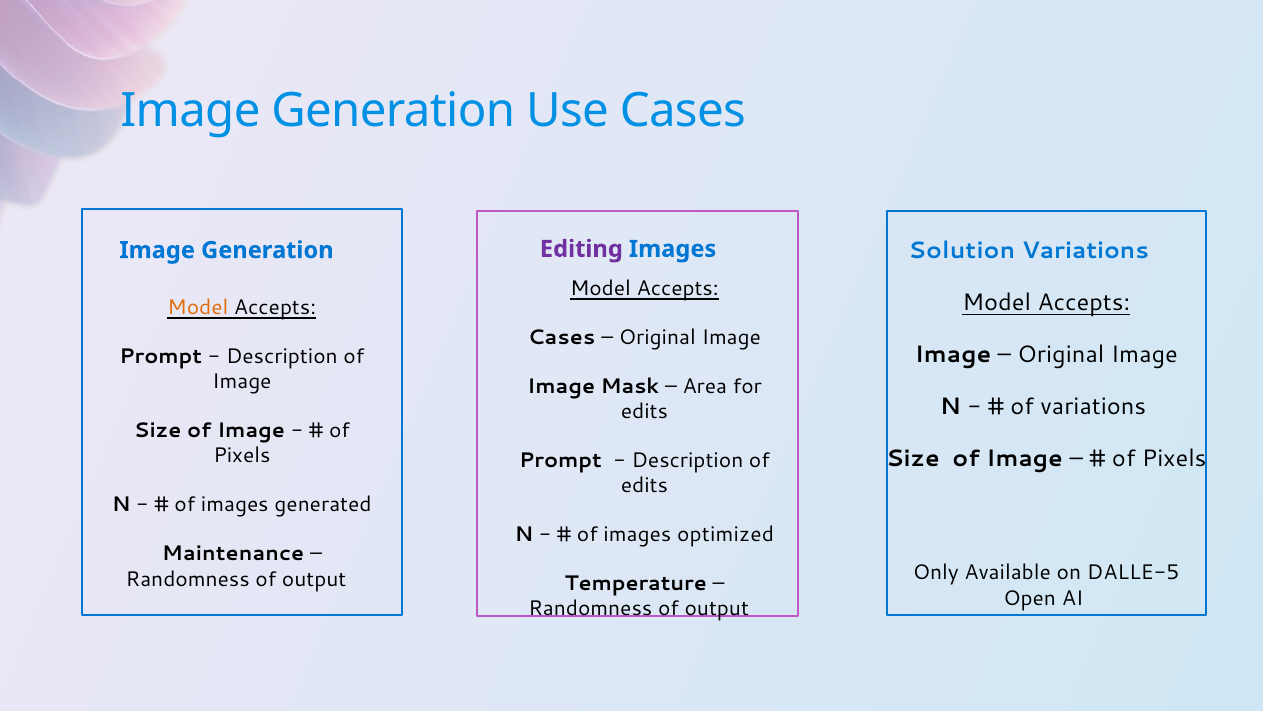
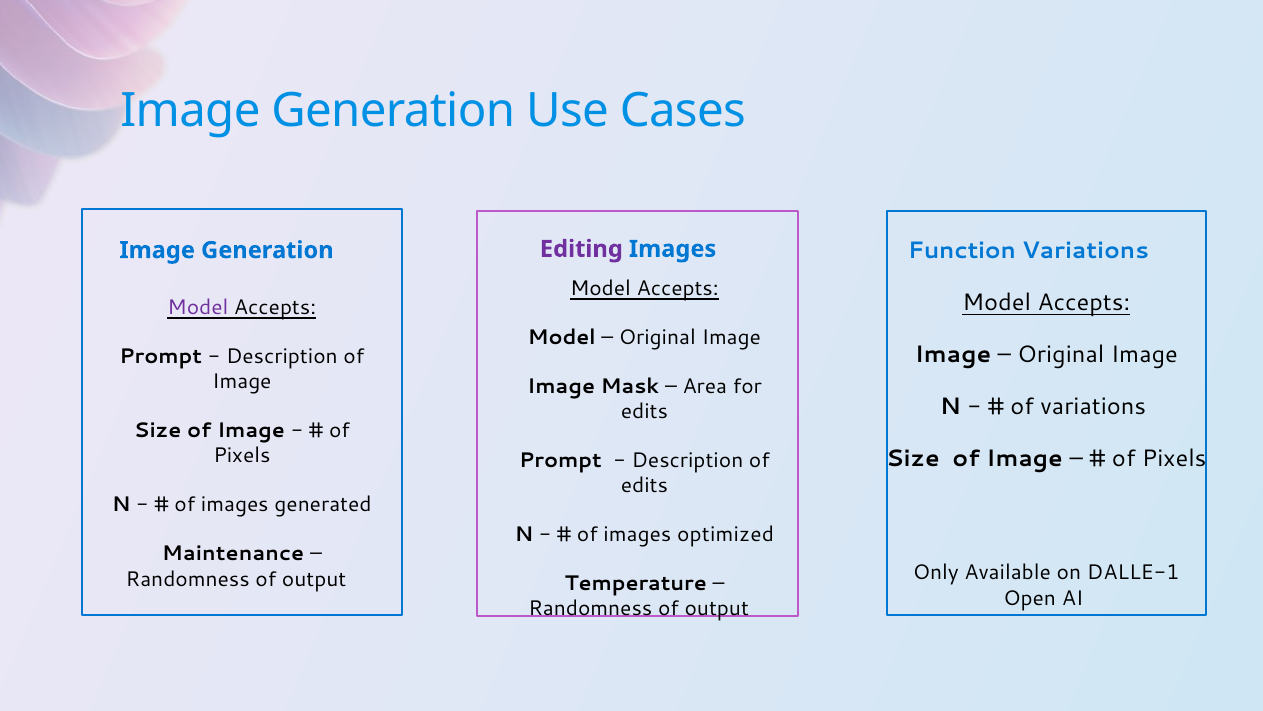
Solution: Solution -> Function (962, 250)
Model colour: orange -> purple (198, 307)
Cases: Cases -> Model (562, 337)
DALLE-5: DALLE-5 -> DALLE-1 (1133, 572)
